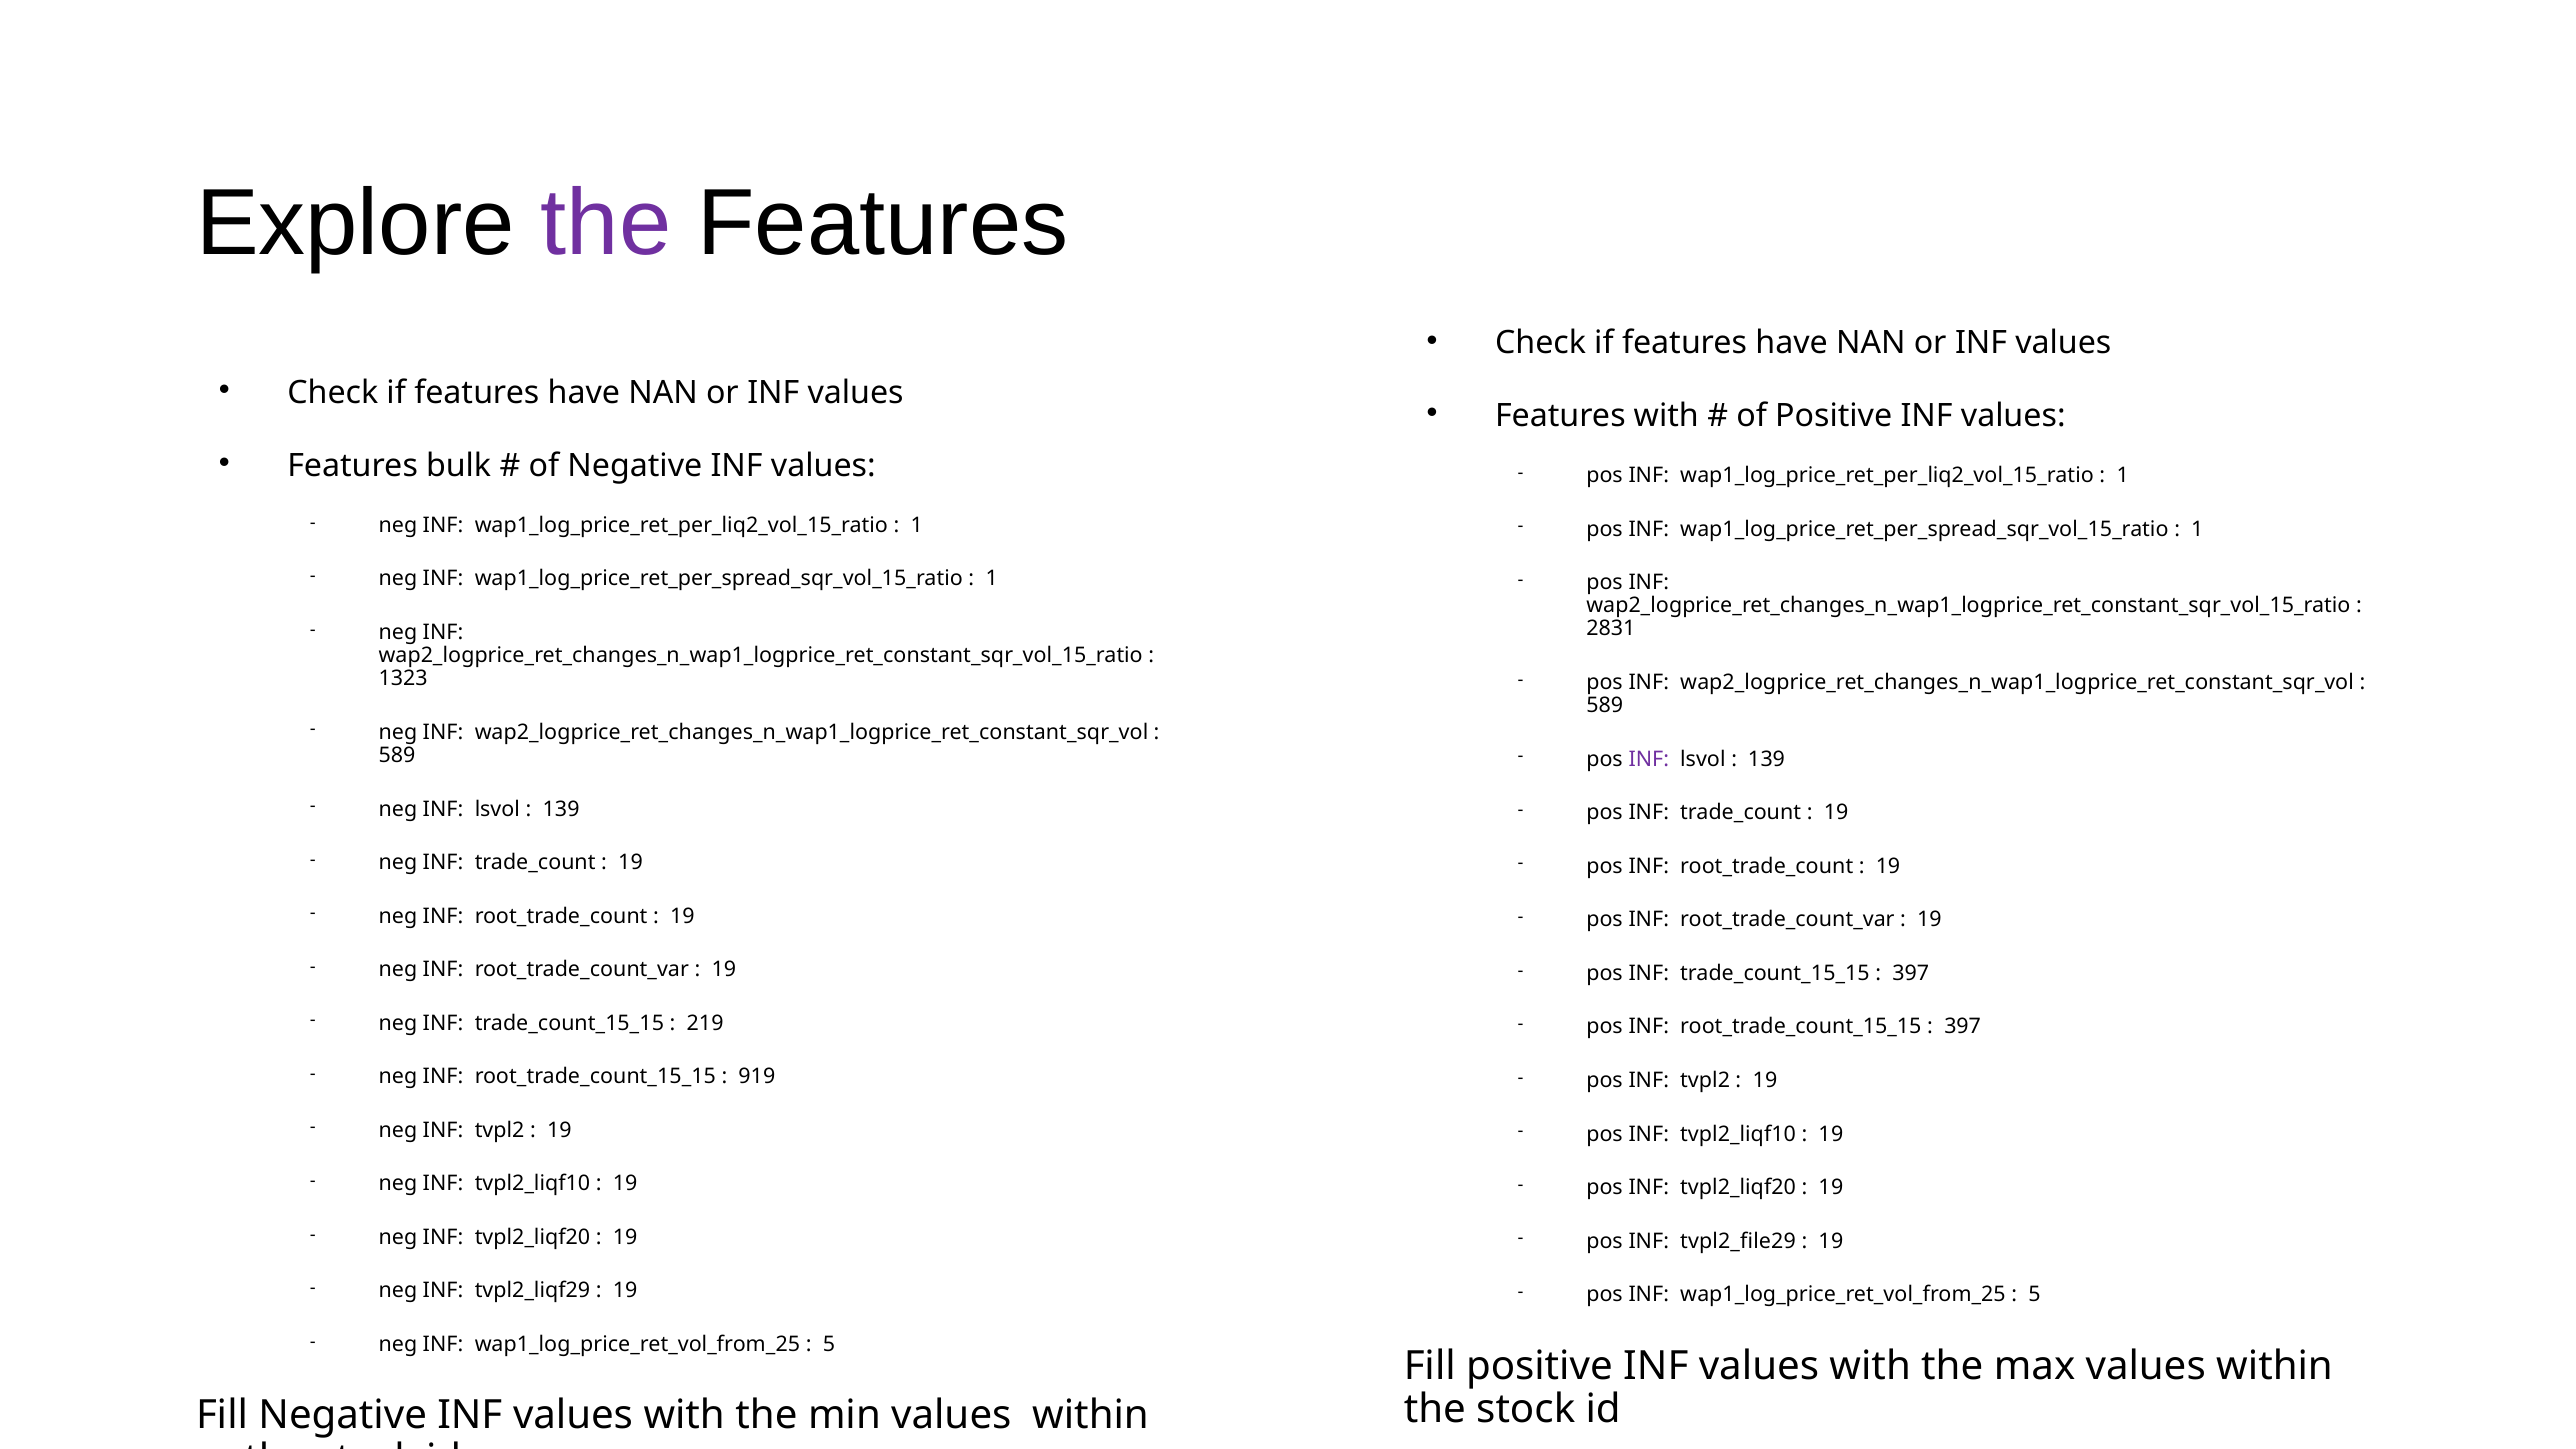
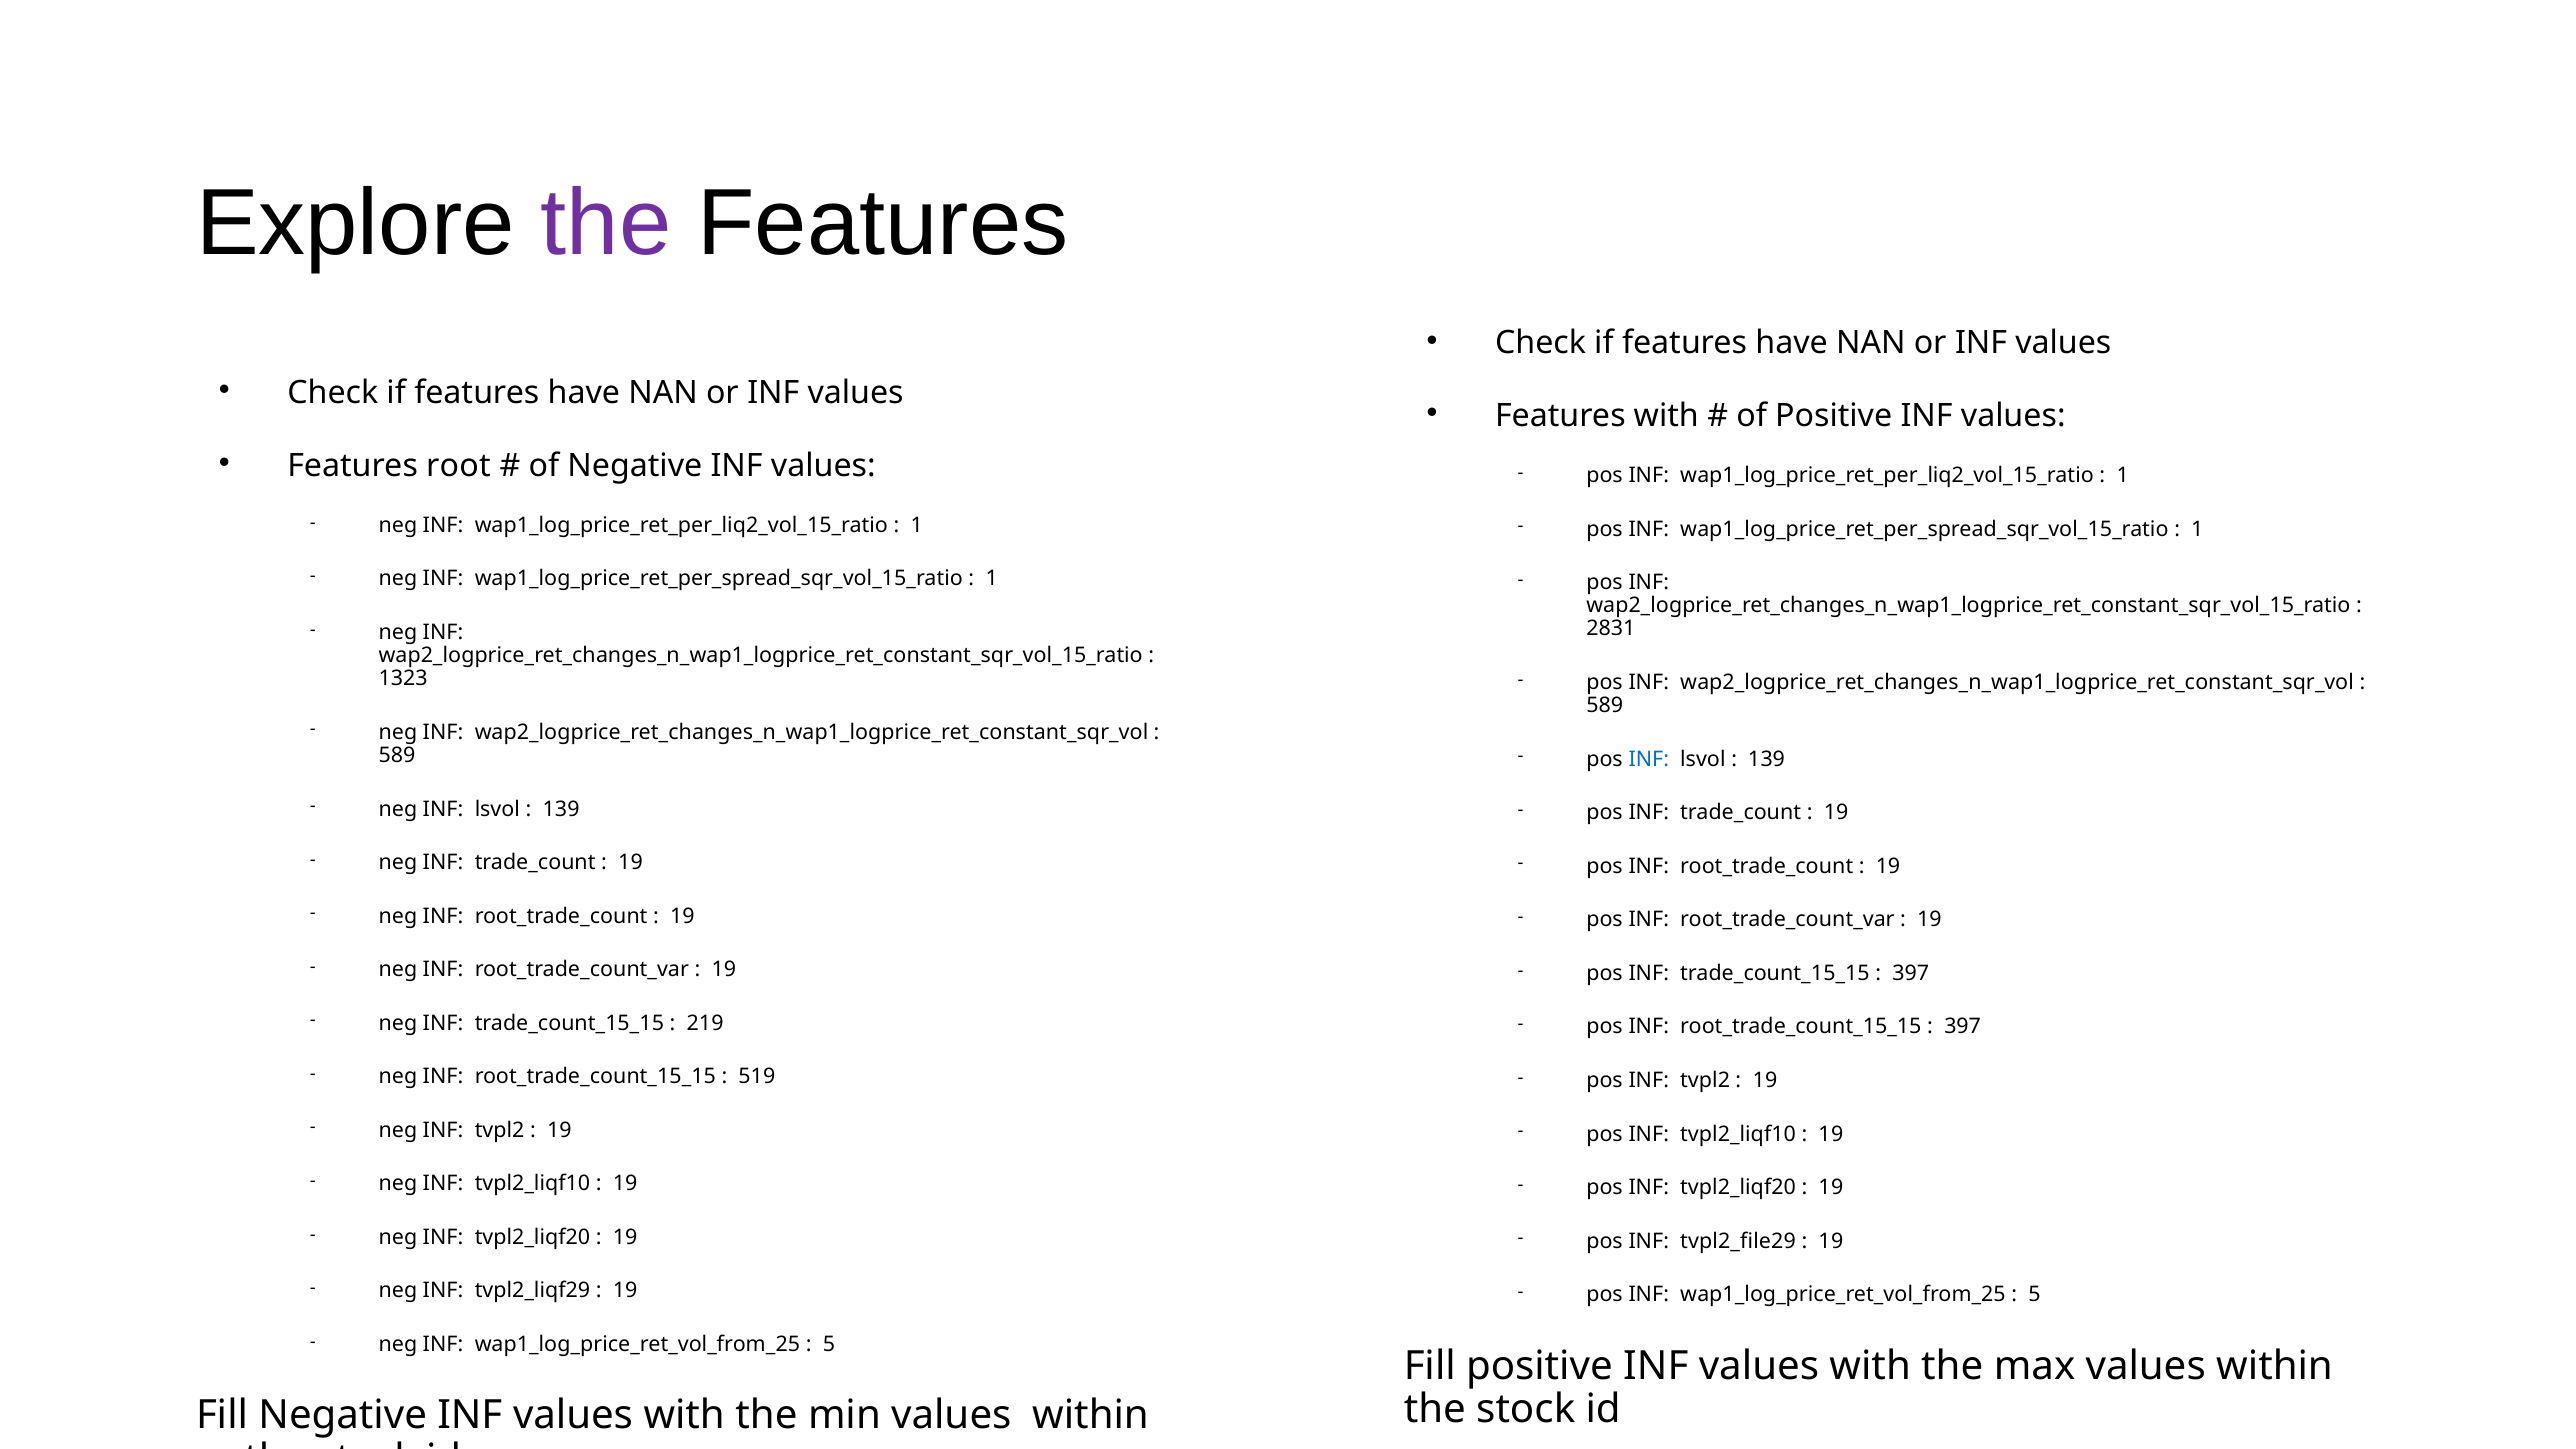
bulk: bulk -> root (458, 466)
INF colour: purple -> blue (1649, 759)
919: 919 -> 519 (757, 1077)
